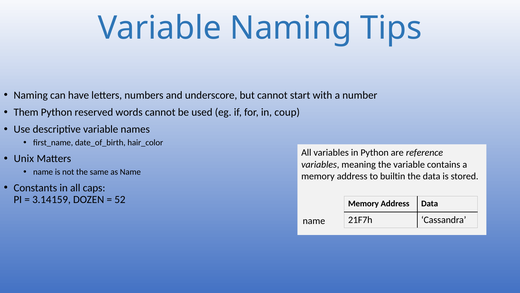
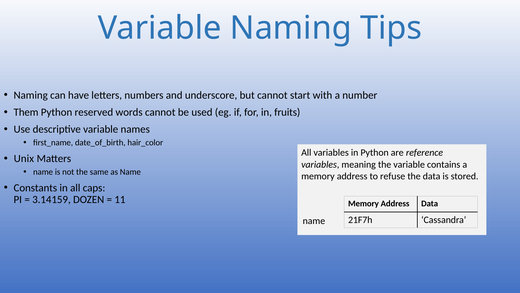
coup: coup -> fruits (287, 112)
builtin: builtin -> refuse (393, 176)
52: 52 -> 11 (120, 199)
